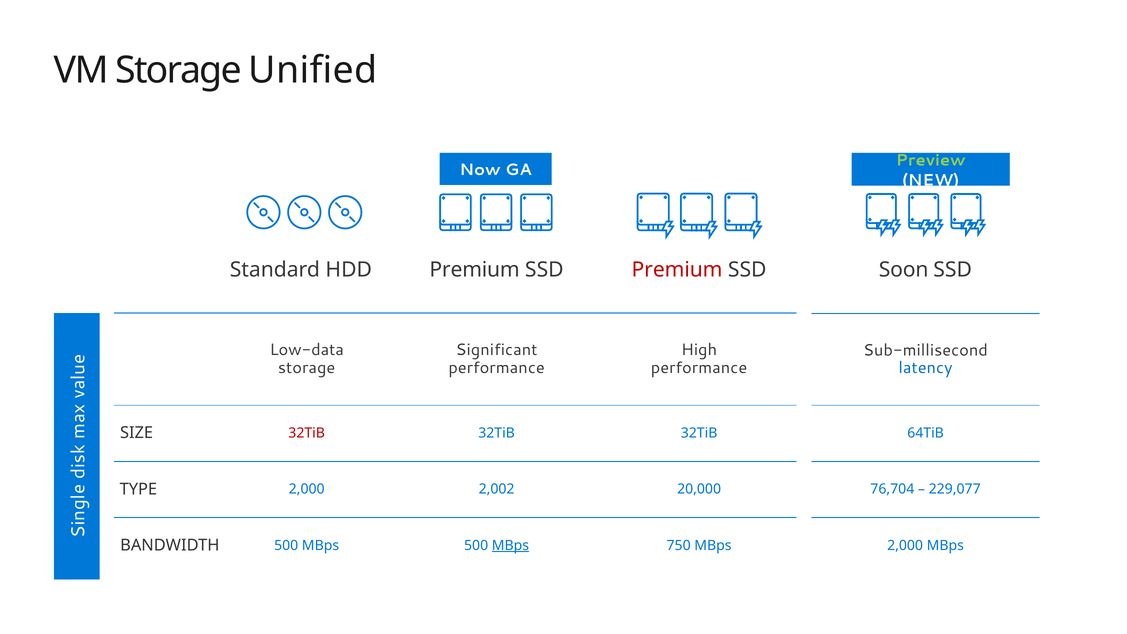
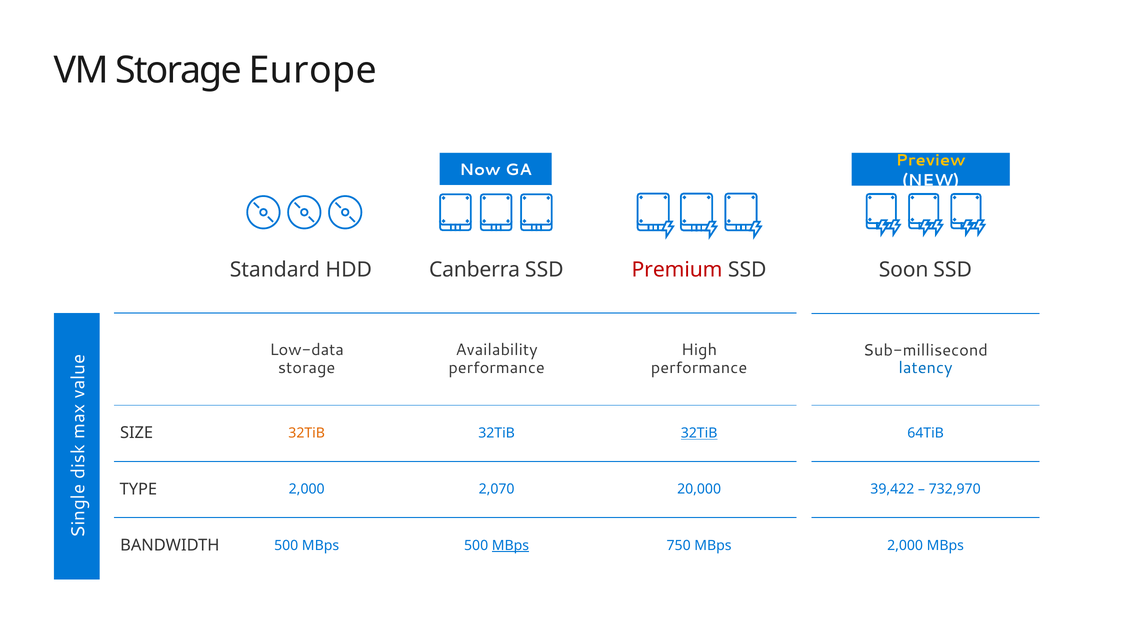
Unified: Unified -> Europe (313, 70)
Preview colour: light green -> yellow (931, 161)
HDD Premium: Premium -> Canberra (475, 270)
Significant: Significant -> Availability (497, 350)
32TiB colour: red -> orange (307, 433)
32TiB underline: none -> present (699, 433)
2,002: 2,002 -> 2,070 (497, 489)
76,704: 76,704 -> 39,422 (892, 489)
229,077: 229,077 -> 732,970 (955, 489)
